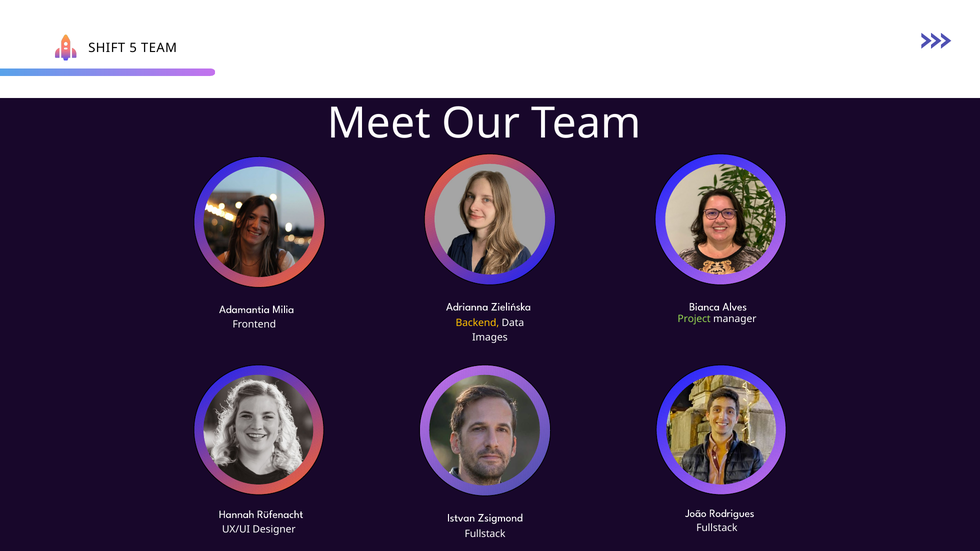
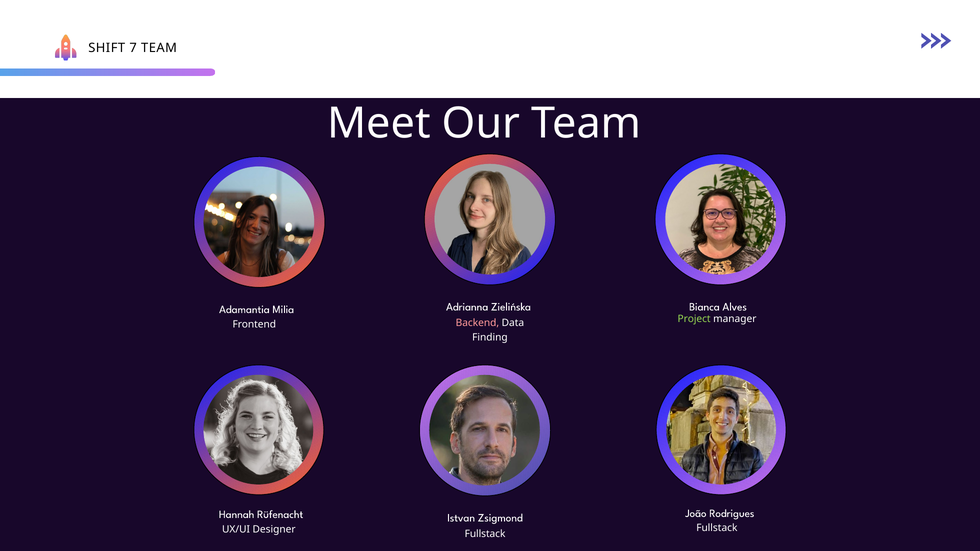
5: 5 -> 7 (133, 48)
Backend colour: yellow -> pink (477, 323)
Images: Images -> Finding (490, 337)
